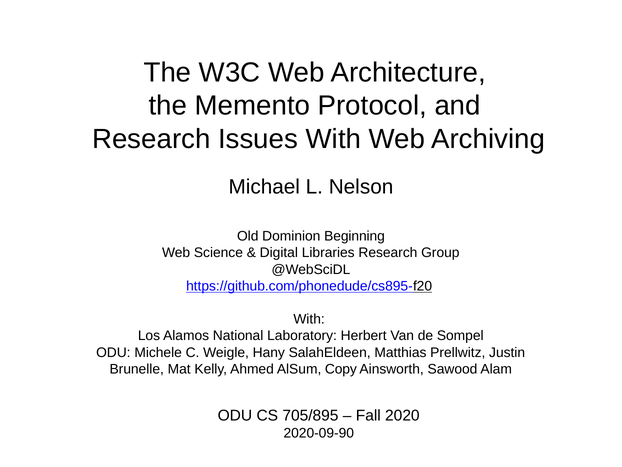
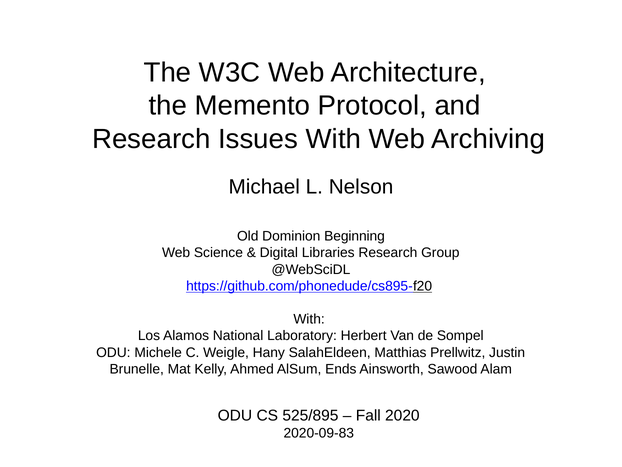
Copy: Copy -> Ends (341, 369)
705/895: 705/895 -> 525/895 (310, 415)
2020-09-90: 2020-09-90 -> 2020-09-83 (319, 433)
